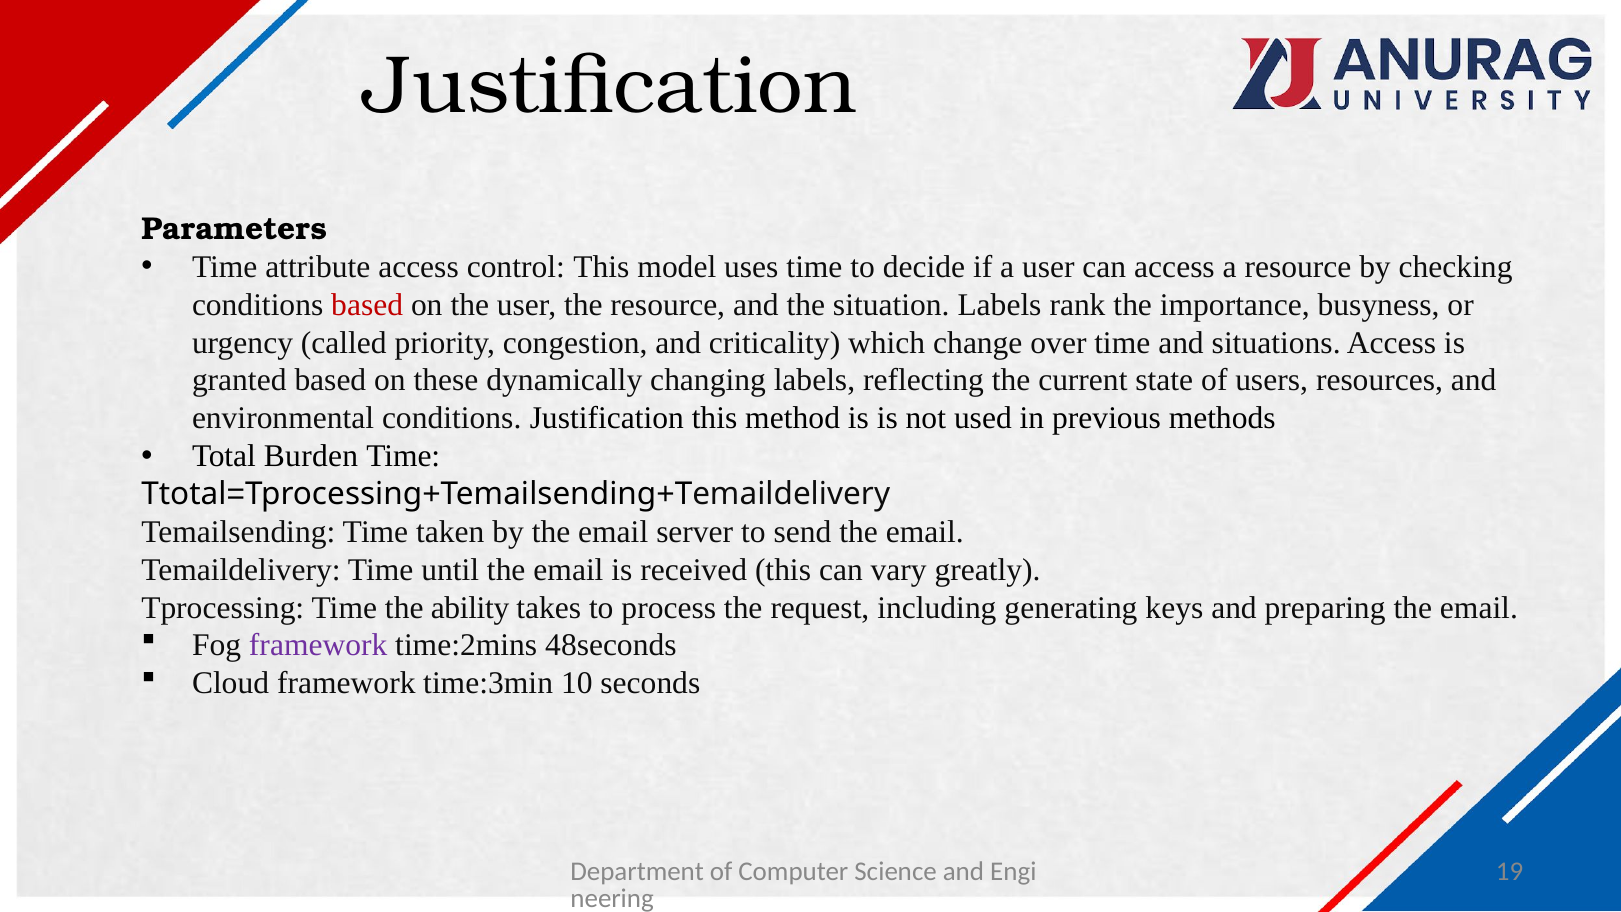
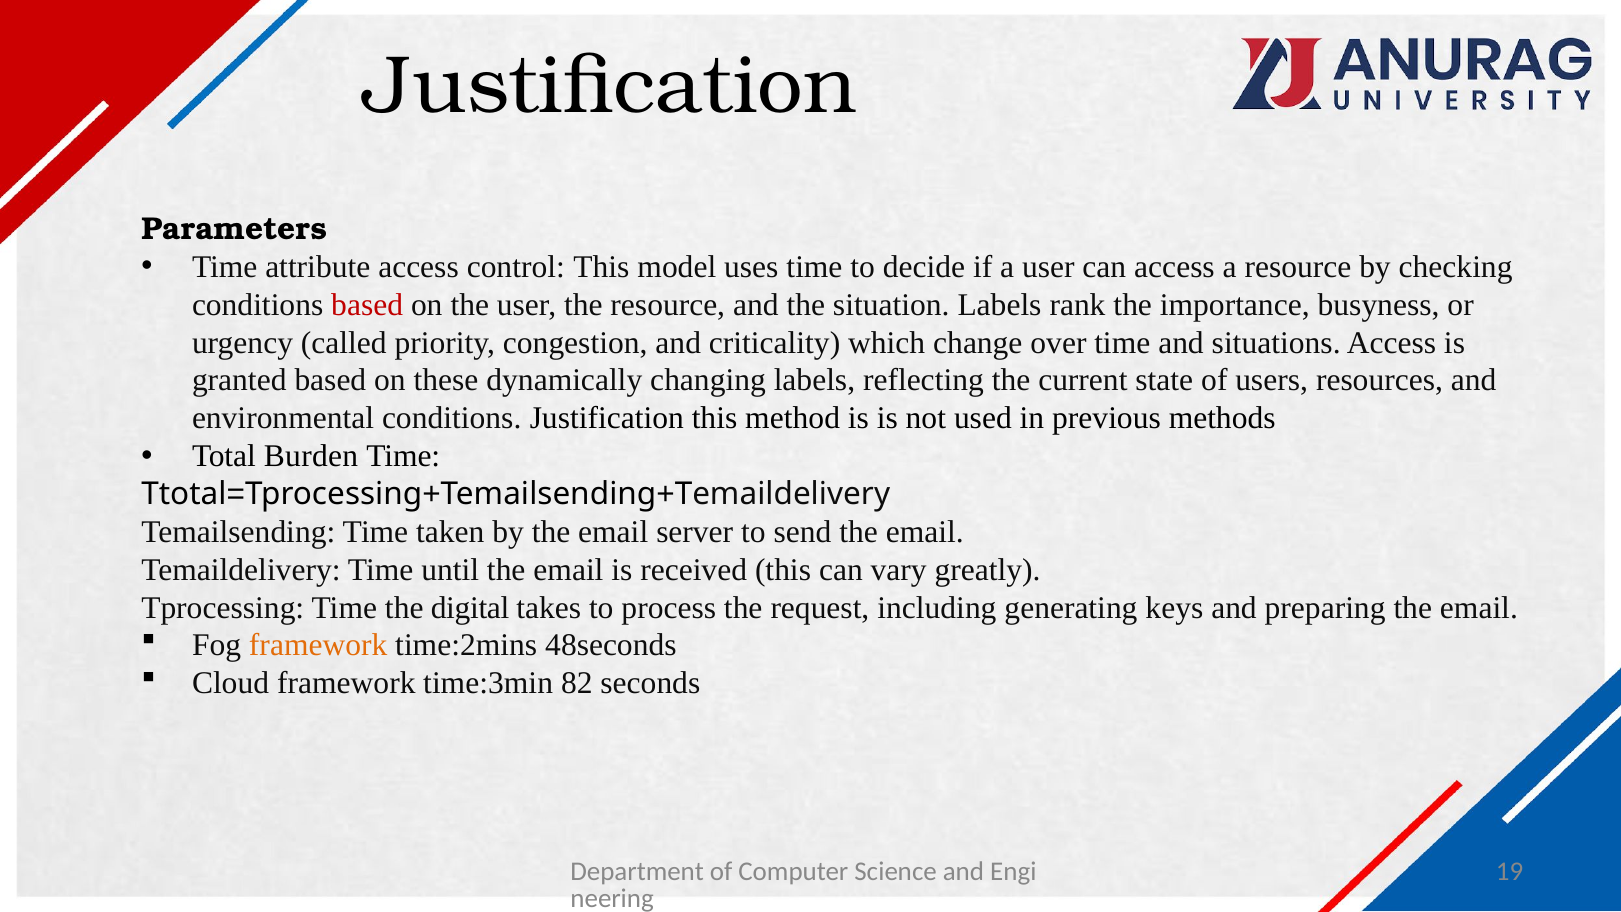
ability: ability -> digital (470, 608)
framework colour: purple -> orange (318, 645)
10: 10 -> 82 (577, 683)
